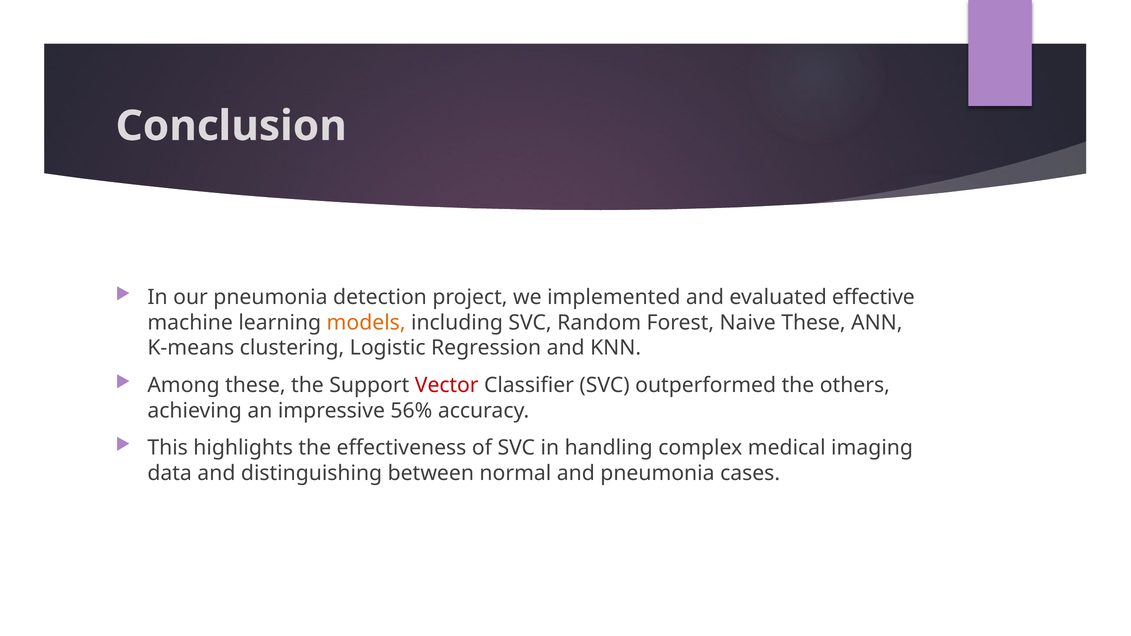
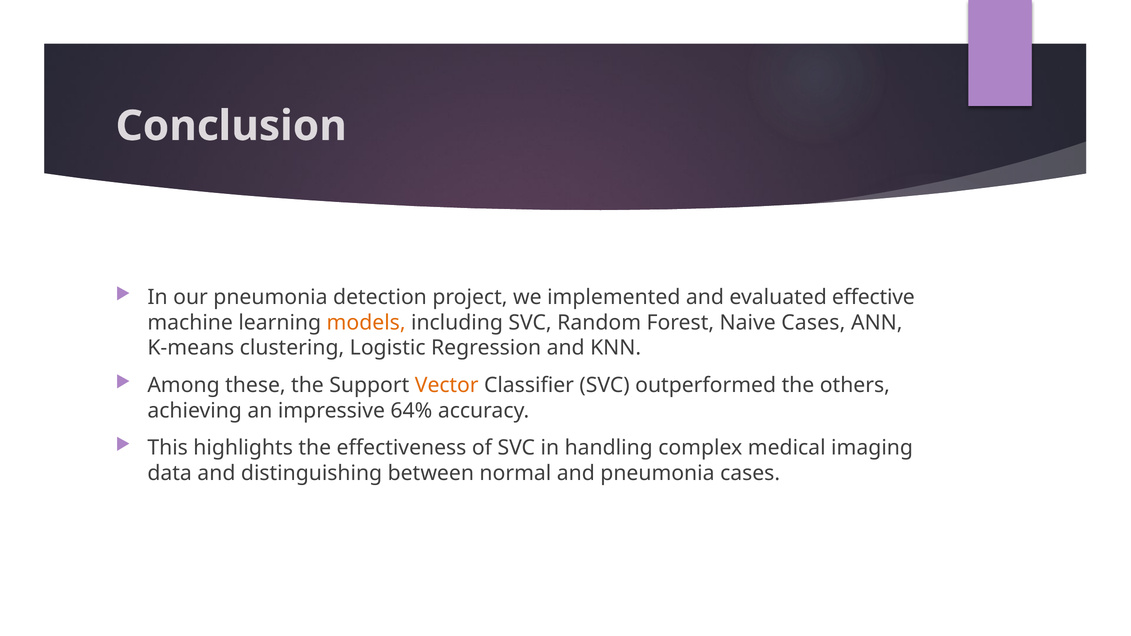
Naive These: These -> Cases (813, 323)
Vector colour: red -> orange (447, 385)
56%: 56% -> 64% (411, 411)
